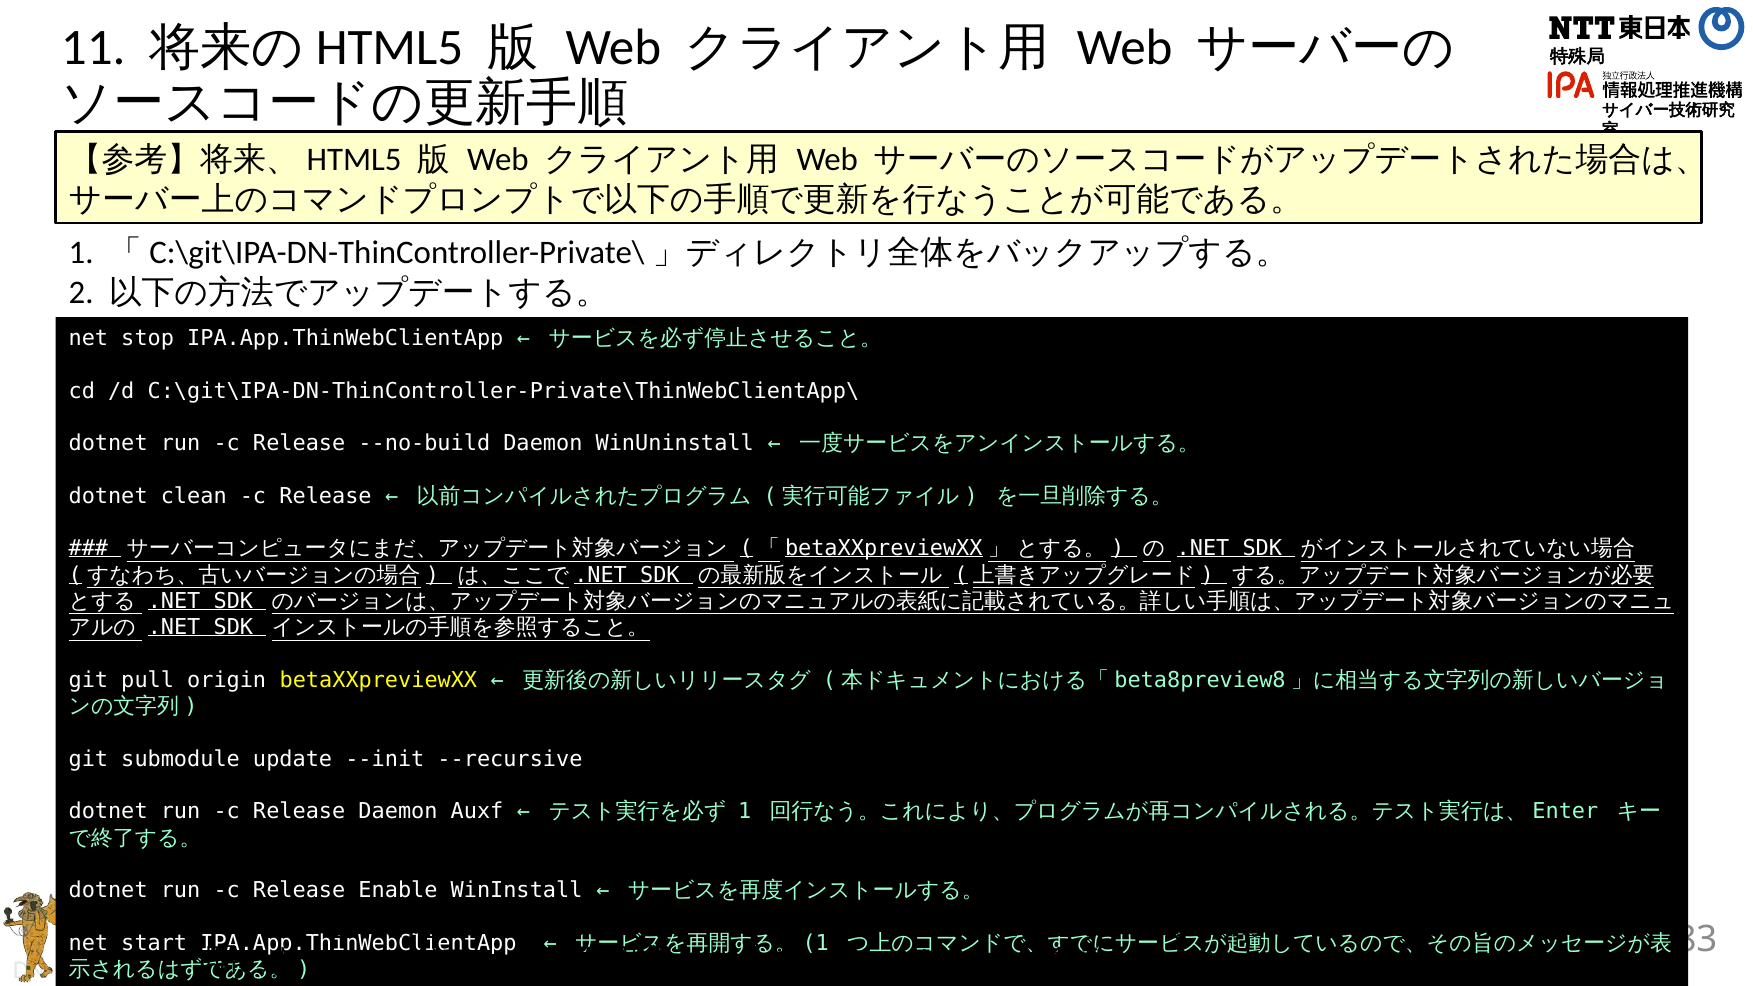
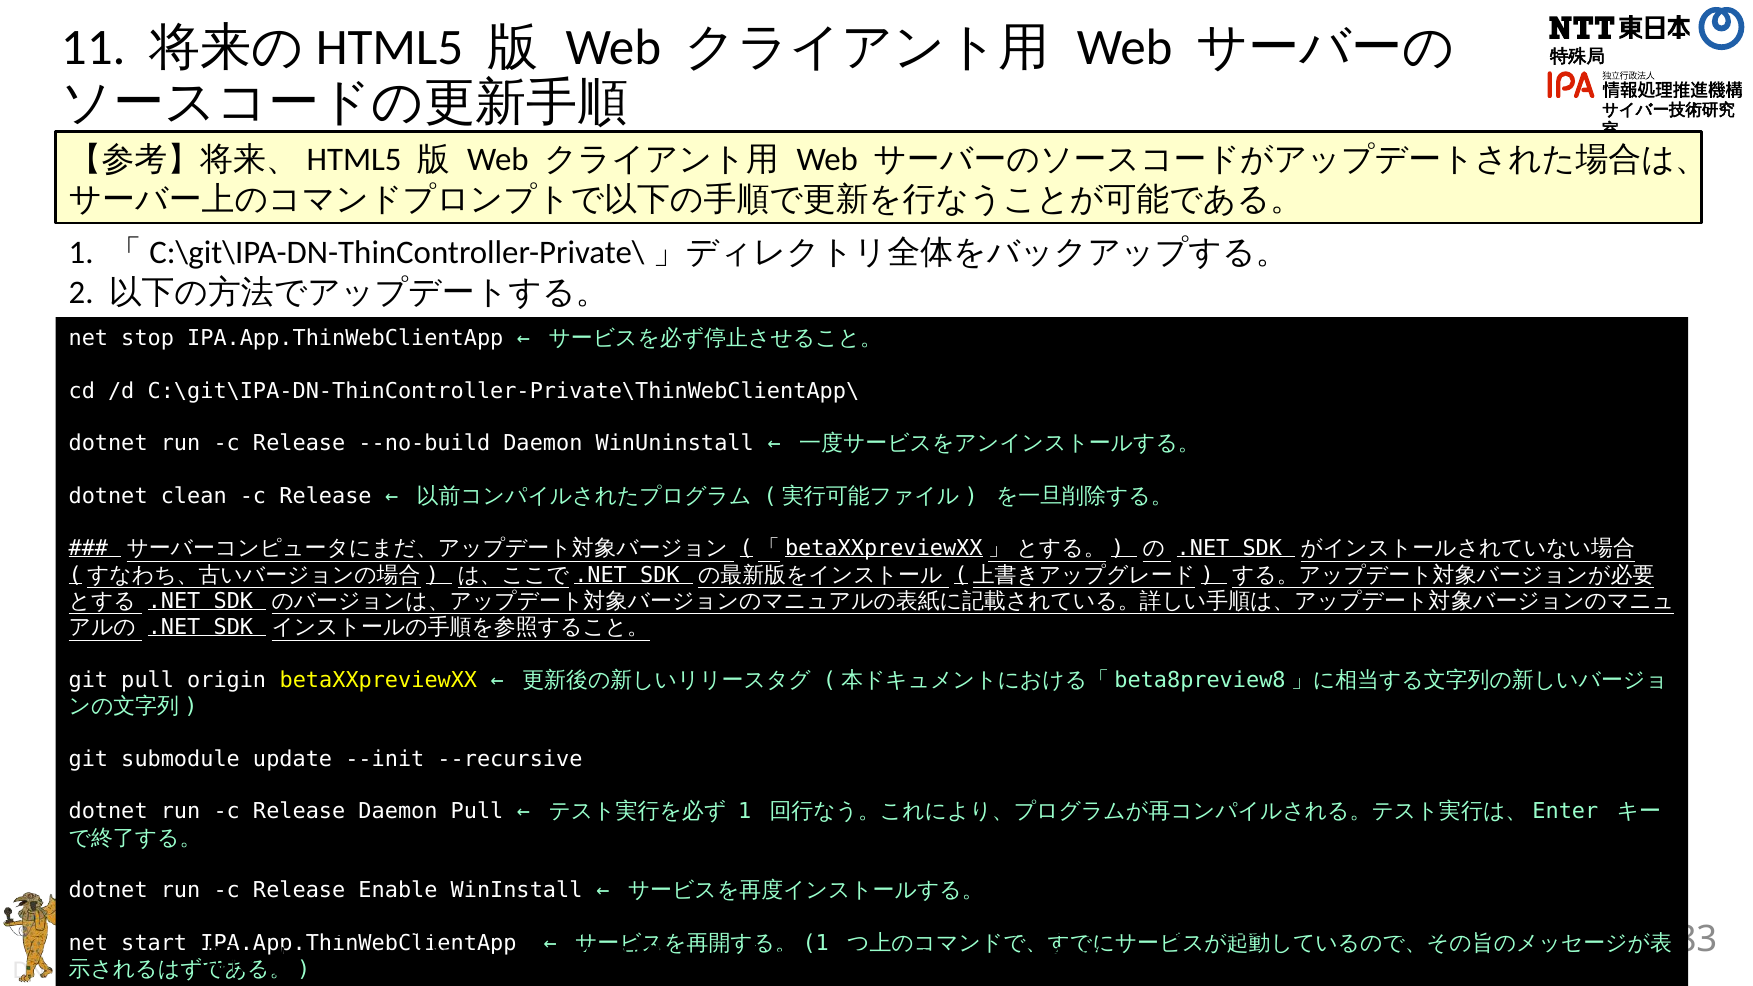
Daemon Auxf: Auxf -> Pull (477, 812)
